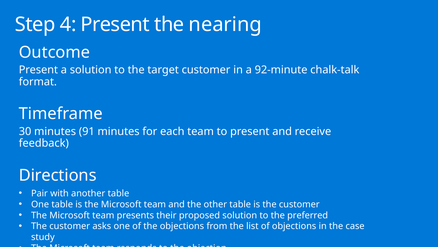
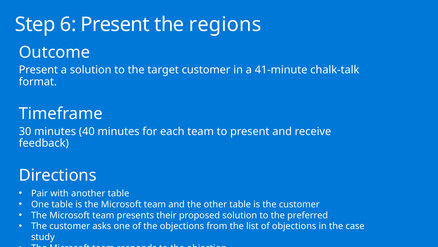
4: 4 -> 6 (68, 24)
nearing: nearing -> regions (225, 24)
92-minute: 92-minute -> 41-minute (281, 70)
91: 91 -> 40 (87, 131)
